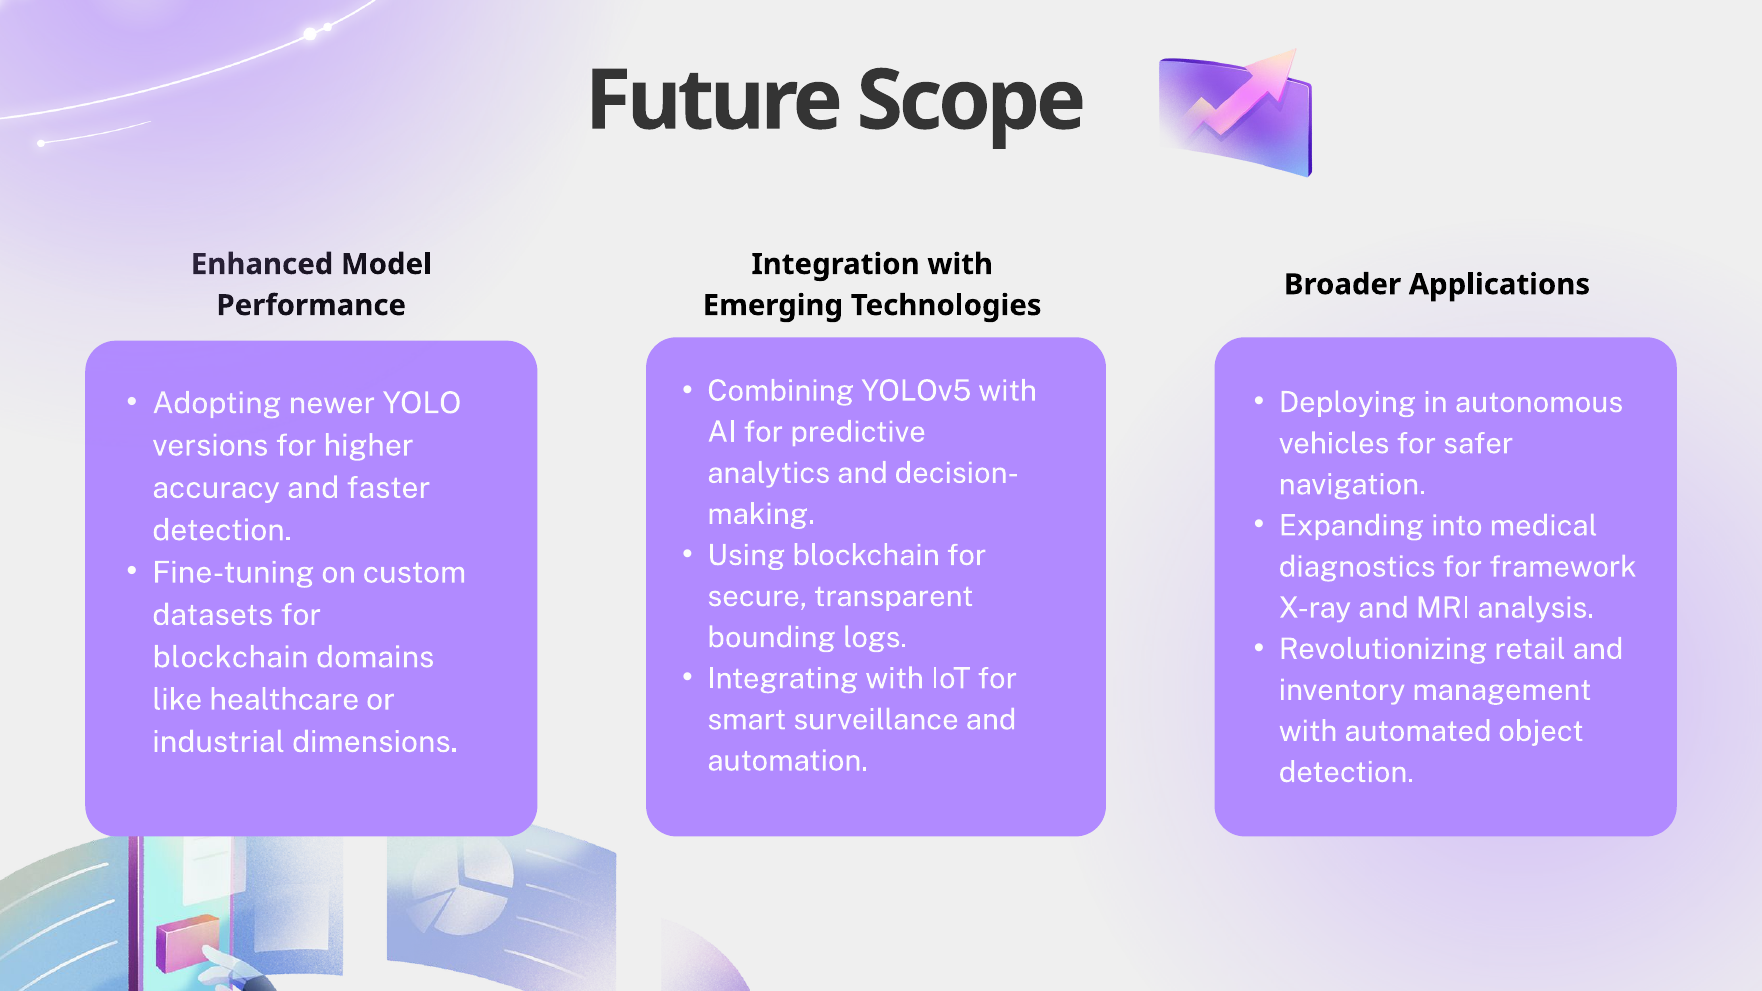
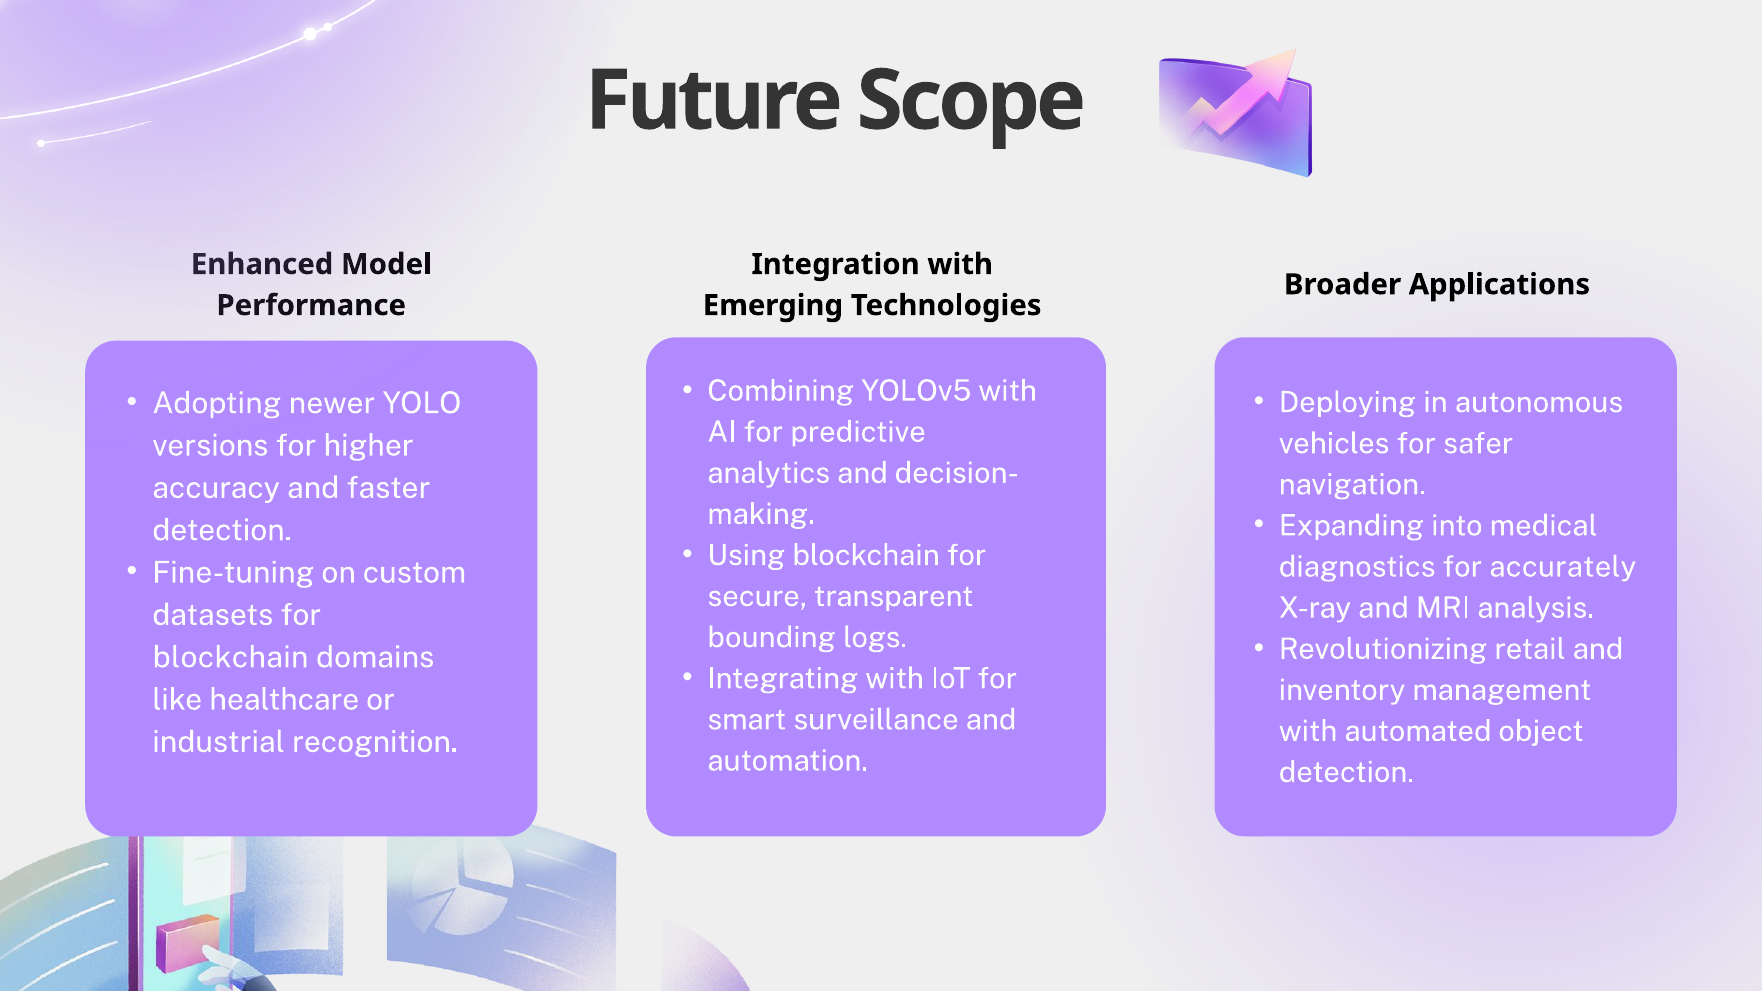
framework: framework -> accurately (1563, 567)
dimensions: dimensions -> recognition (375, 742)
